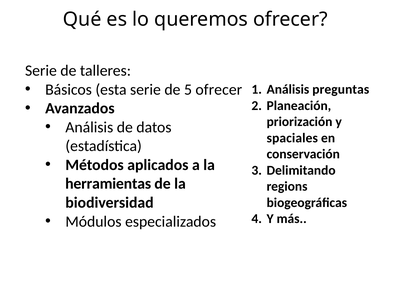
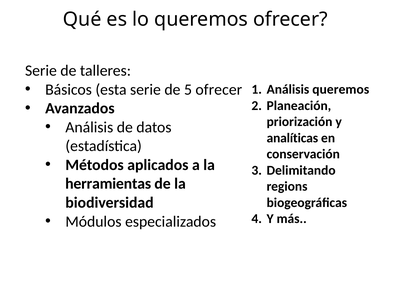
Análisis preguntas: preguntas -> queremos (341, 89)
spaciales: spaciales -> analíticas (292, 138)
